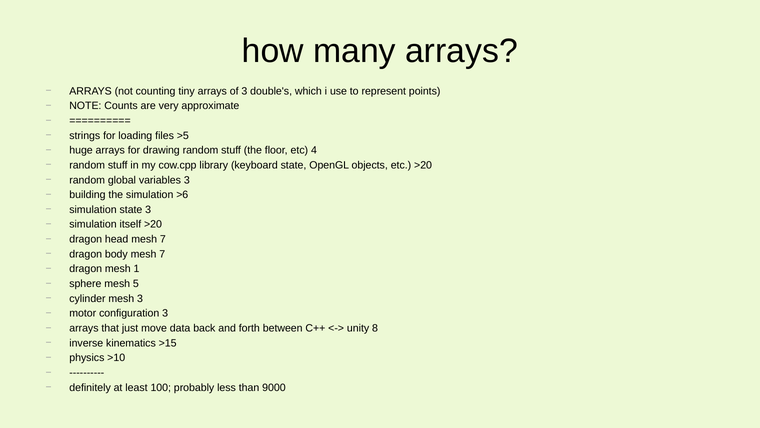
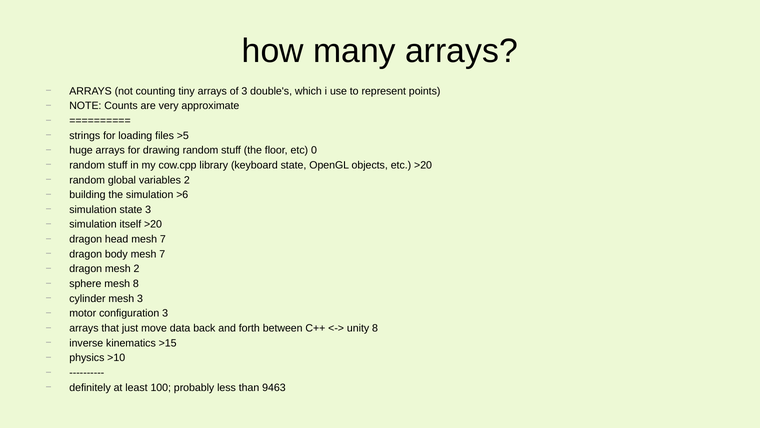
4: 4 -> 0 (314, 150)
variables 3: 3 -> 2 (187, 180)
mesh 1: 1 -> 2 (137, 269)
mesh 5: 5 -> 8 (136, 283)
9000: 9000 -> 9463 (274, 387)
